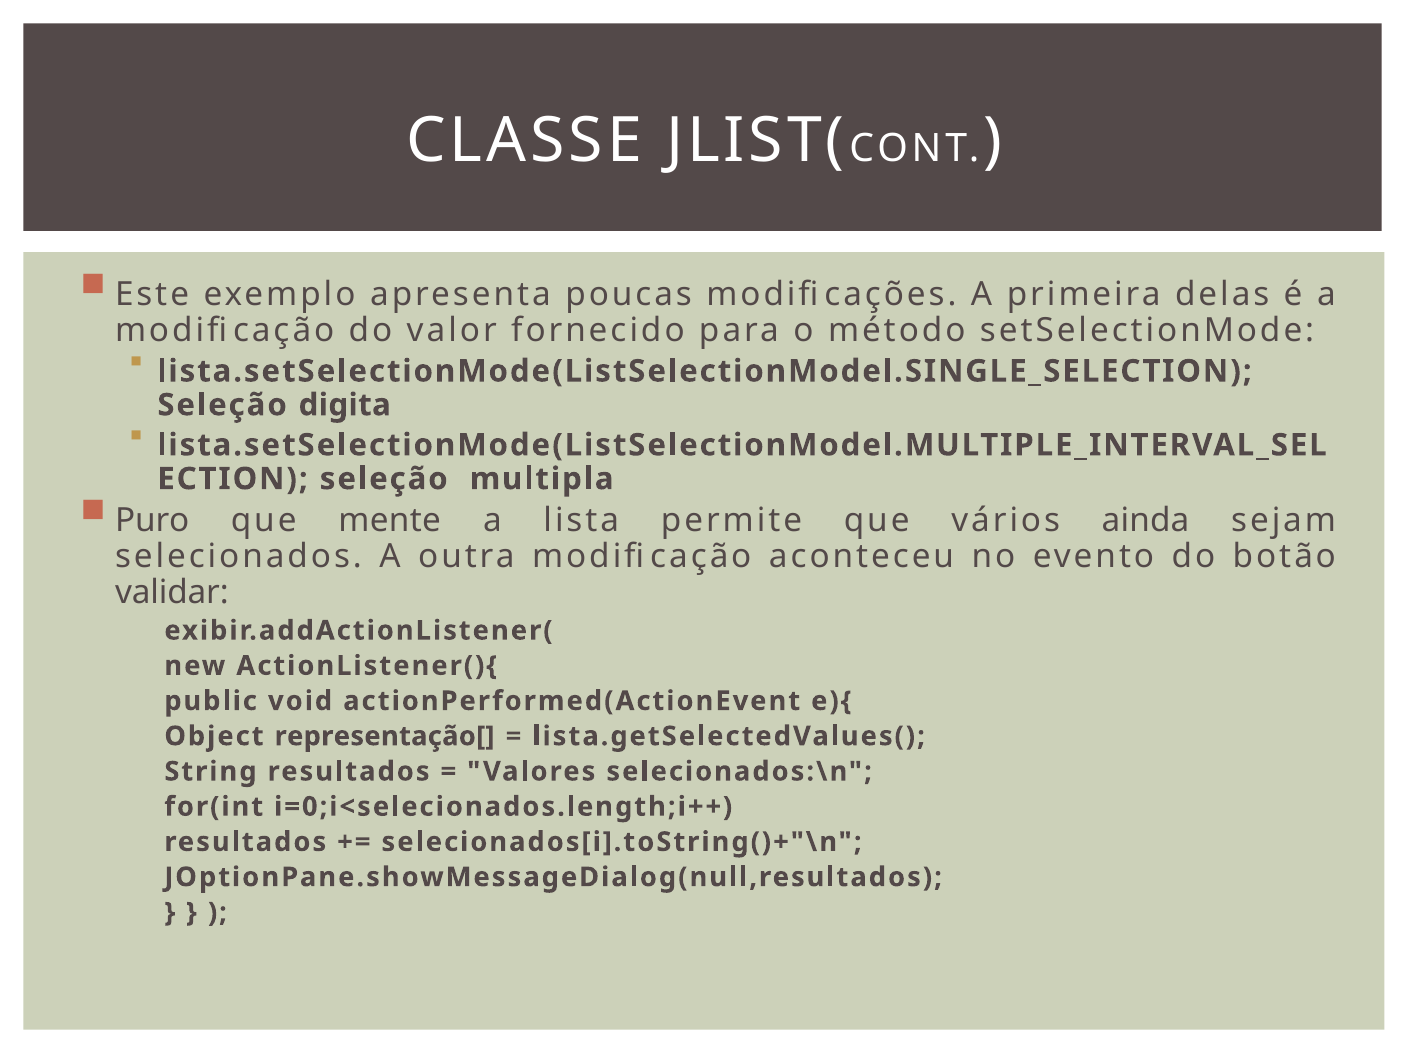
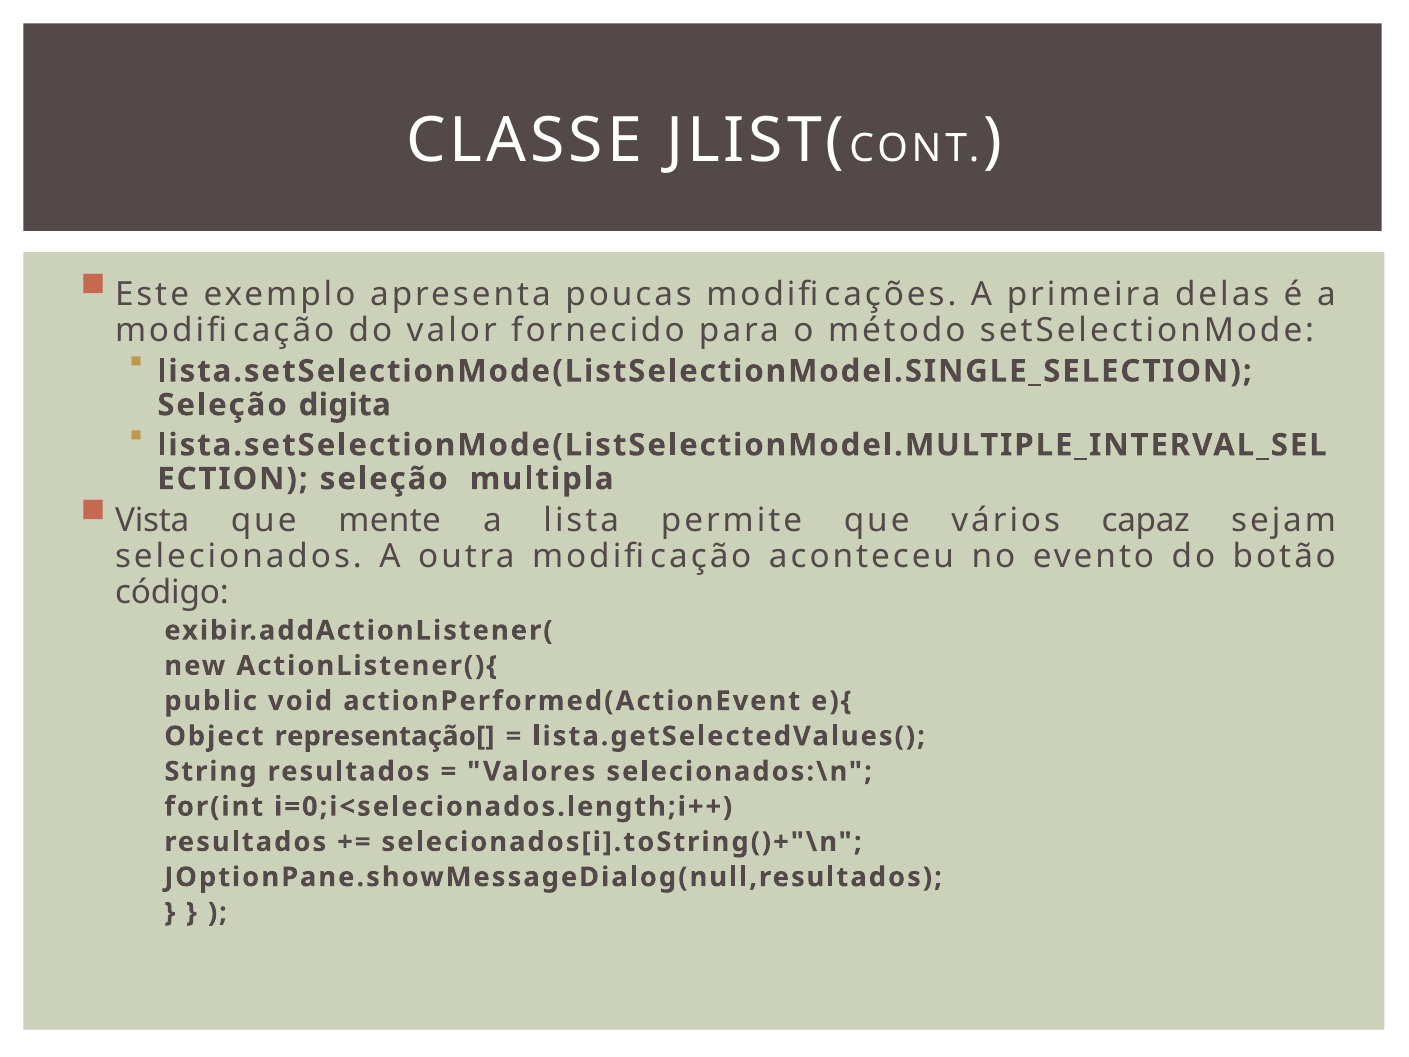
Puro: Puro -> Vista (152, 521)
ainda: ainda -> capaz (1146, 521)
validar: validar -> código (172, 593)
